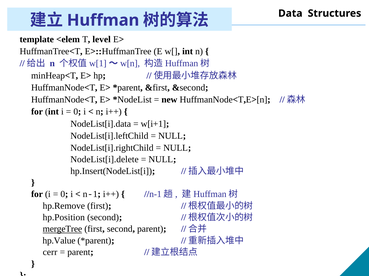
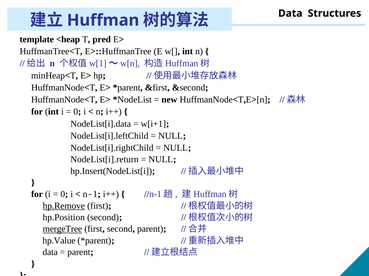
<elem: <elem -> <heap (68, 39)
level: level -> pred (102, 39)
NodeList[i].delete: NodeList[i].delete -> NodeList[i].return (105, 160)
hp.Remove underline: none -> present (64, 206)
cerr: cerr -> data (50, 253)
